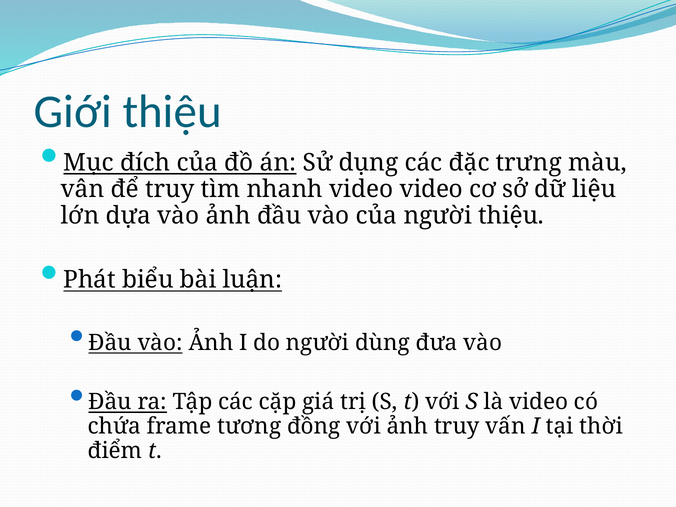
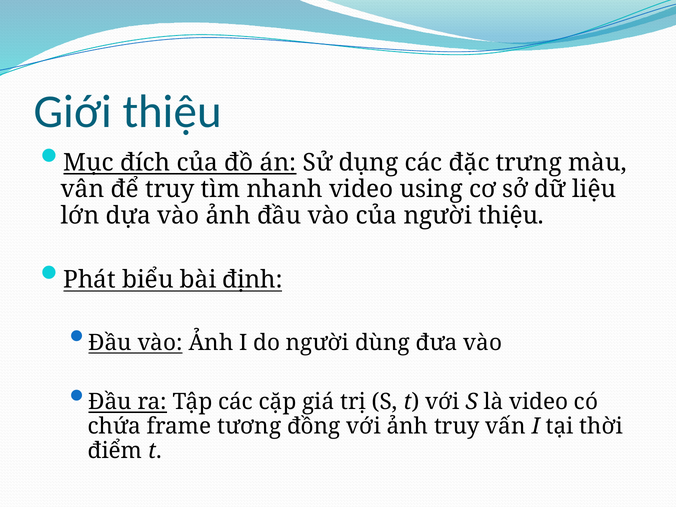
video video: video -> using (431, 189)
luận: luận -> định (253, 280)
